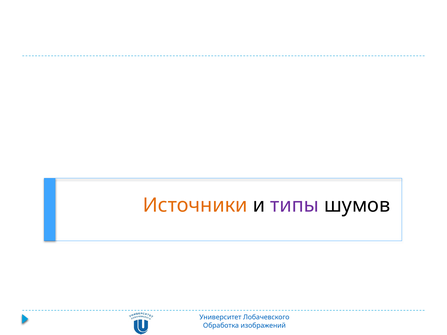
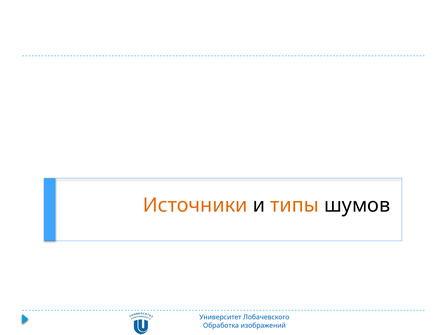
типы colour: purple -> orange (295, 206)
